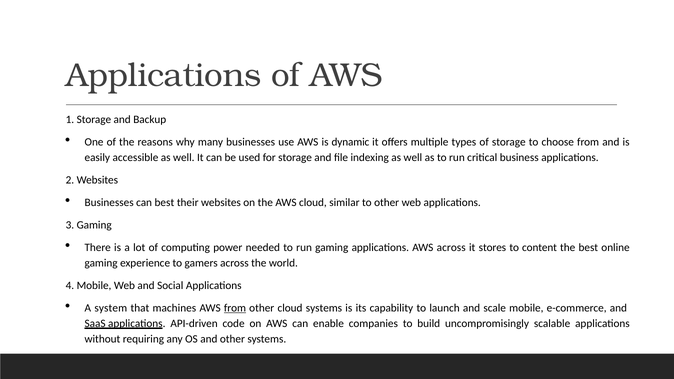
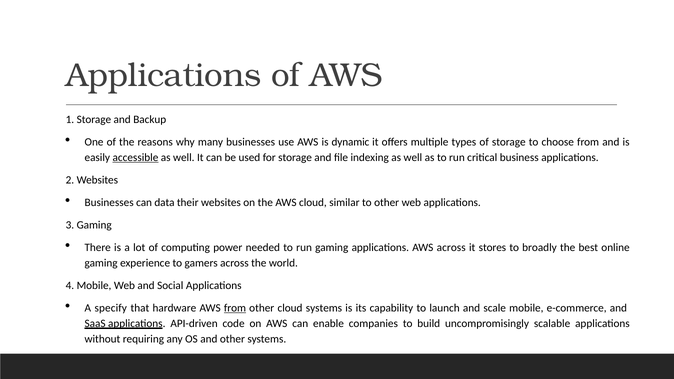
accessible underline: none -> present (135, 157)
can best: best -> data (164, 202)
content: content -> broadly (539, 247)
system: system -> specify (111, 308)
machines: machines -> hardware (174, 308)
